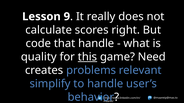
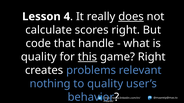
9: 9 -> 4 (67, 17)
does underline: none -> present (131, 17)
game Need: Need -> Right (152, 57)
simplify: simplify -> nothing (50, 84)
to handle: handle -> quality (105, 84)
